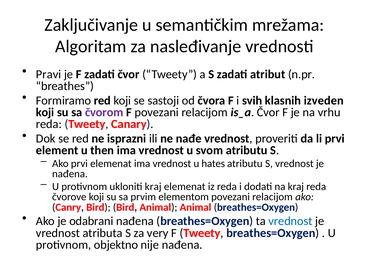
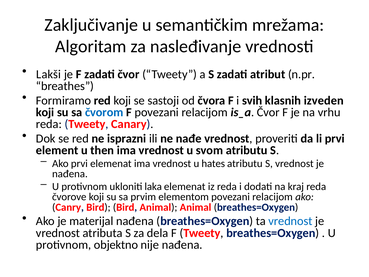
Pravi: Pravi -> Lakši (49, 74)
čvorom colour: purple -> blue (104, 112)
ukloniti kraj: kraj -> laka (153, 186)
odabrani: odabrani -> materijal (91, 221)
very: very -> dela (158, 233)
